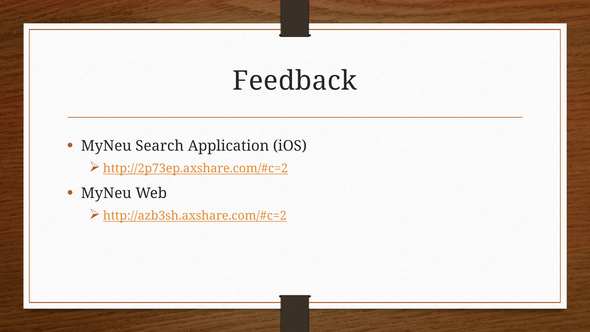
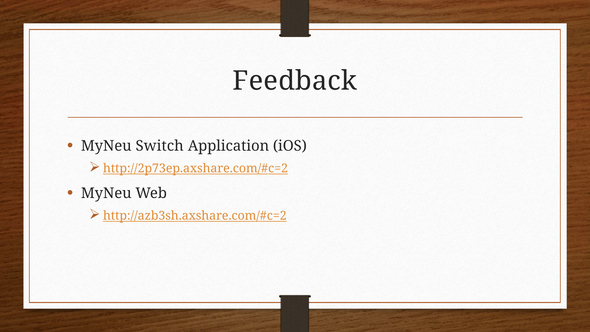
Search: Search -> Switch (160, 146)
